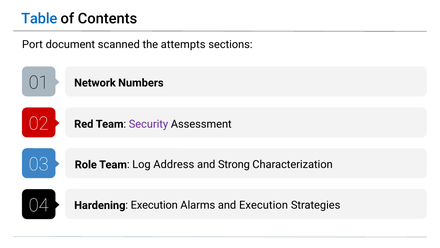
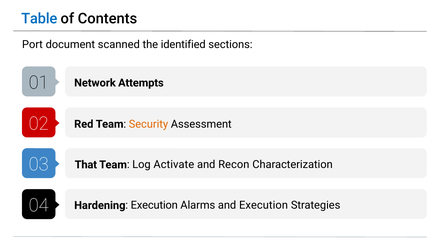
attempts: attempts -> identified (183, 44)
Numbers: Numbers -> Attempts (141, 83)
Security colour: purple -> orange (148, 124)
Role: Role -> That (86, 164)
Address: Address -> Activate (174, 164)
Strong: Strong -> Recon (234, 164)
